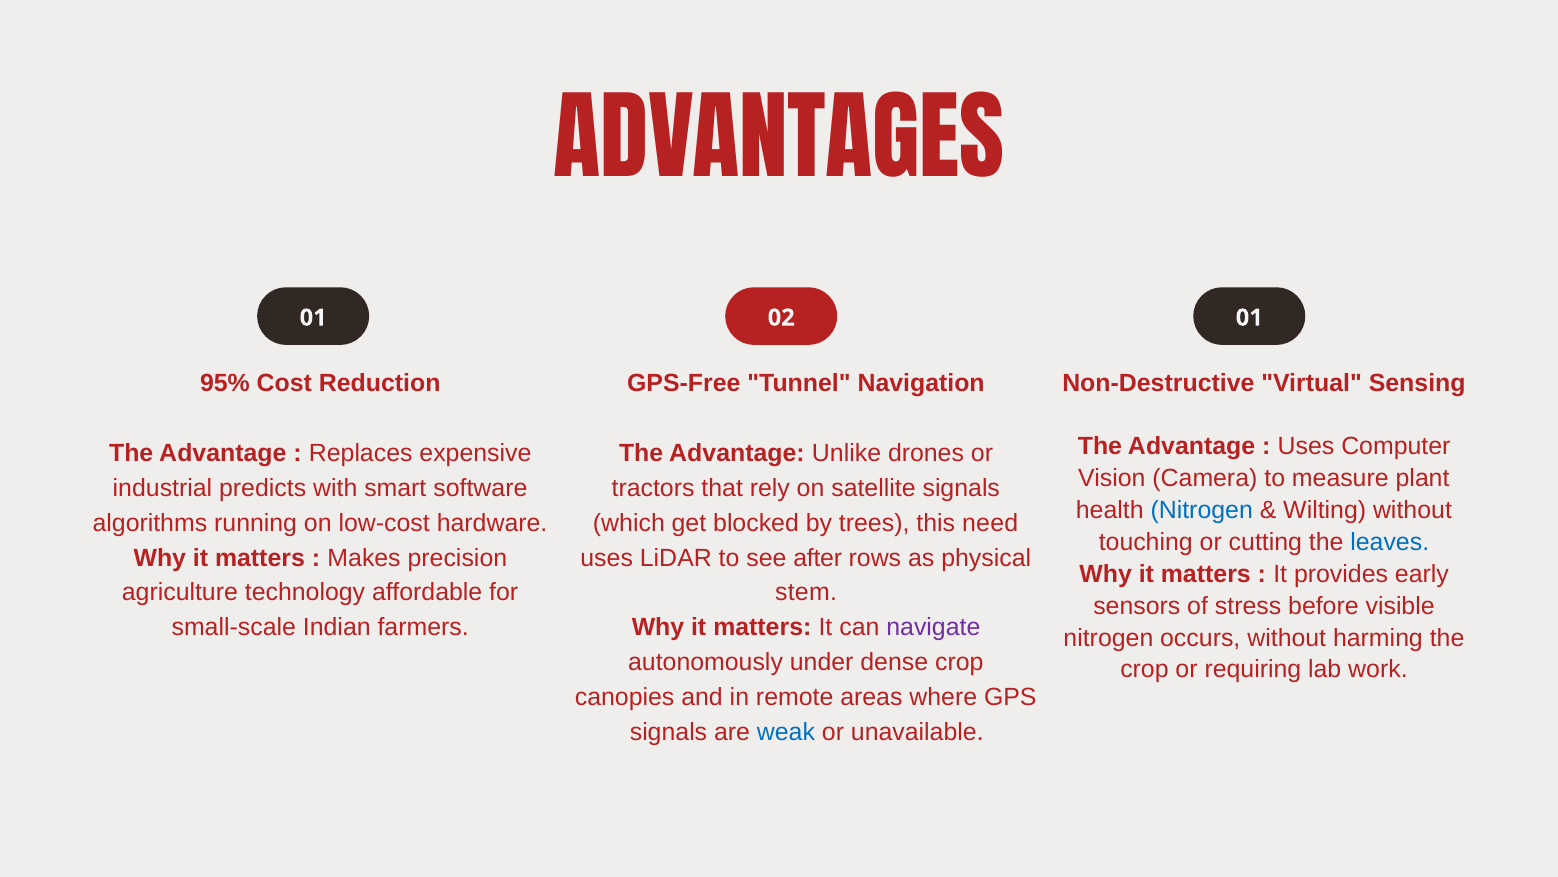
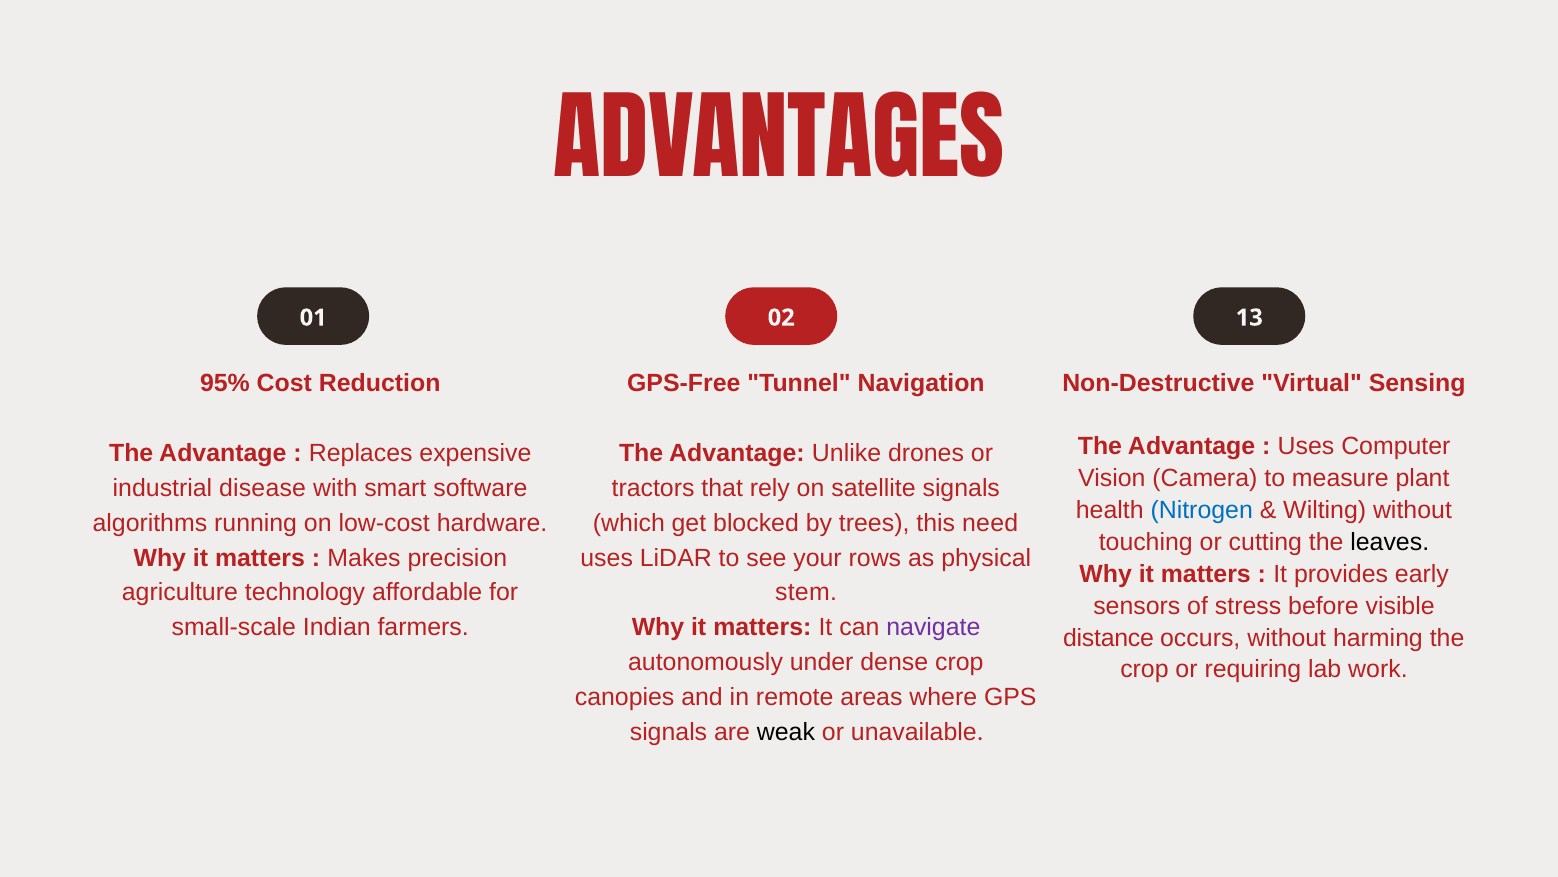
01 01: 01 -> 13 (1249, 317)
predicts: predicts -> disease (263, 488)
leaves colour: blue -> black (1390, 542)
after: after -> your (818, 558)
nitrogen: nitrogen -> distance (1109, 637)
weak colour: blue -> black (786, 732)
